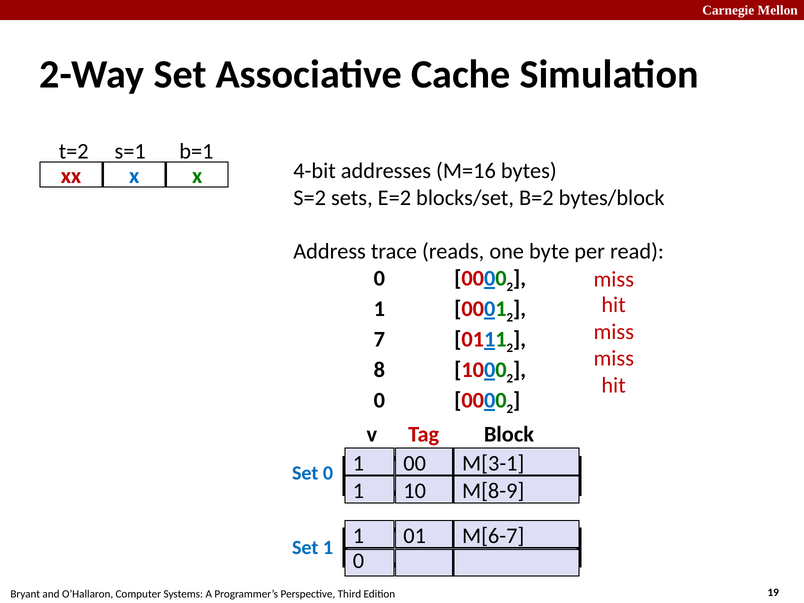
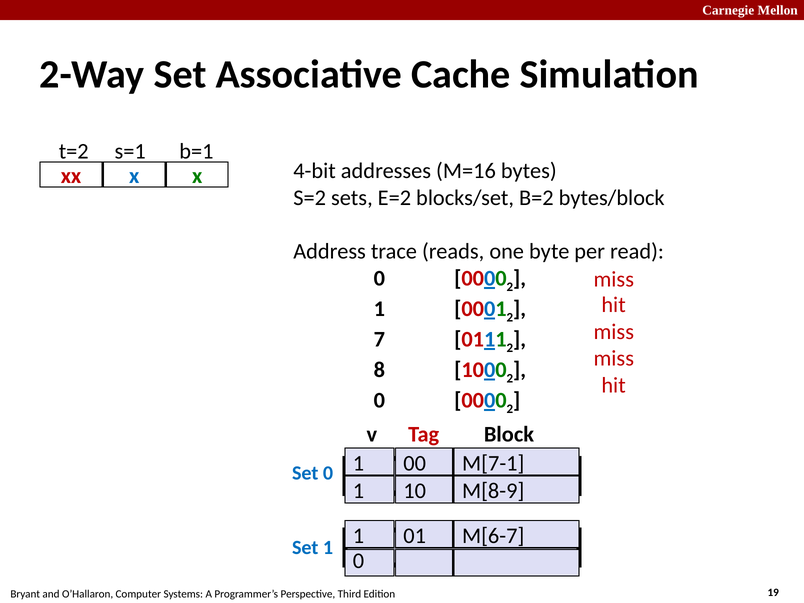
M[3-1: M[3-1 -> M[7-1 (493, 463)
